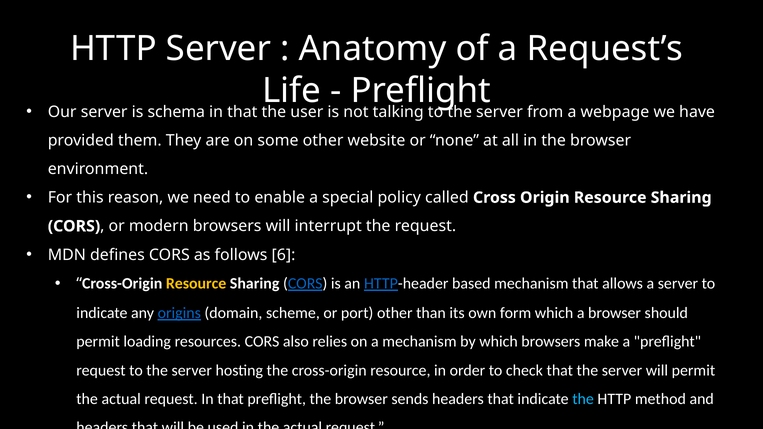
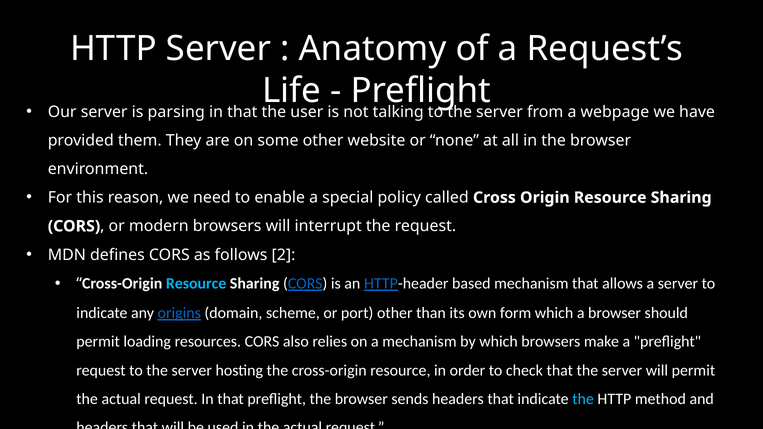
schema: schema -> parsing (176, 112)
6: 6 -> 2 (283, 255)
Resource colour: yellow -> light blue (196, 284)
